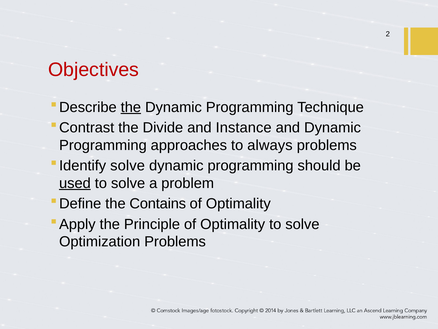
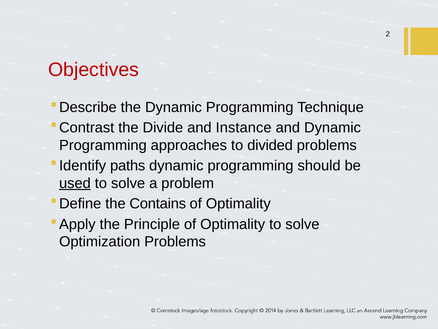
the underline: present -> none (131, 107)
always: always -> divided (270, 145)
solve: solve -> paths (128, 166)
